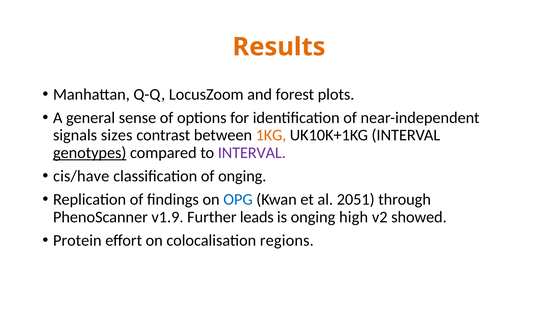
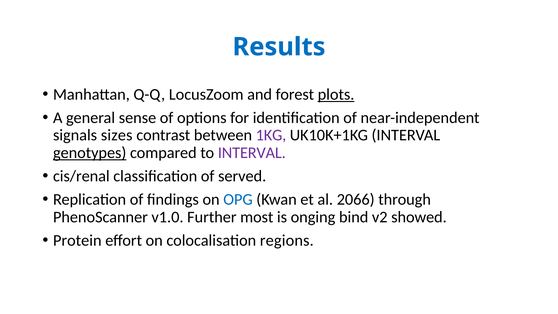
Results colour: orange -> blue (279, 47)
plots underline: none -> present (336, 94)
1KG colour: orange -> purple (271, 135)
cis/have: cis/have -> cis/renal (81, 176)
of onging: onging -> served (242, 176)
2051: 2051 -> 2066 (356, 199)
v1.9: v1.9 -> v1.0 (168, 217)
leads: leads -> most (257, 217)
high: high -> bind (354, 217)
